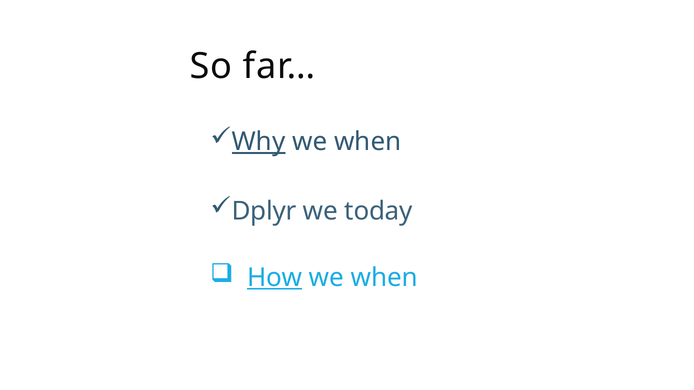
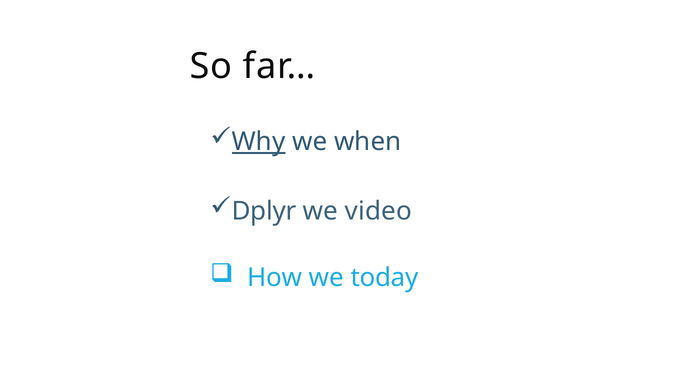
today: today -> video (378, 211)
How underline: present -> none (275, 278)
when: when -> today (385, 278)
